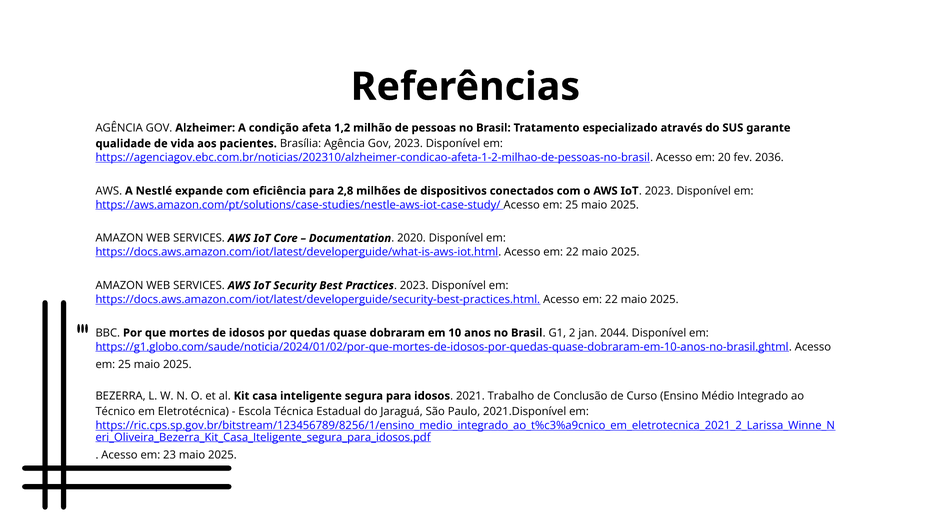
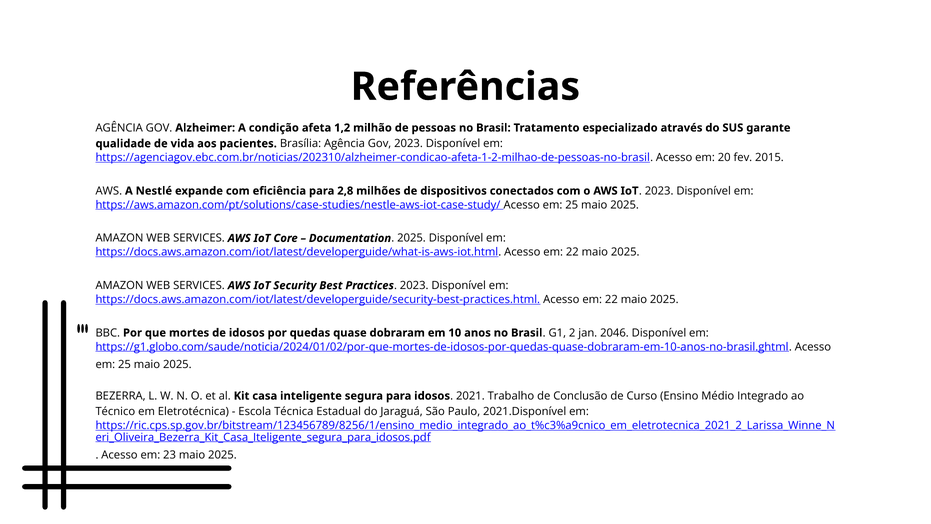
2036: 2036 -> 2015 (769, 157)
2020: 2020 -> 2025 (411, 238)
2044: 2044 -> 2046 (614, 333)
